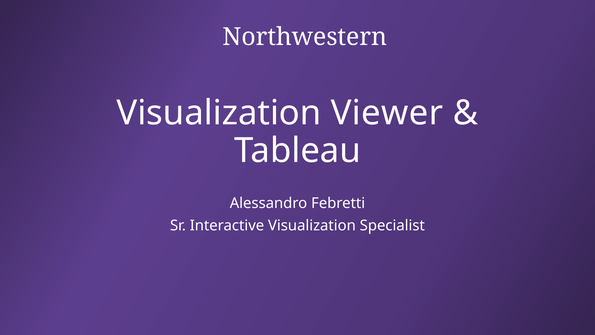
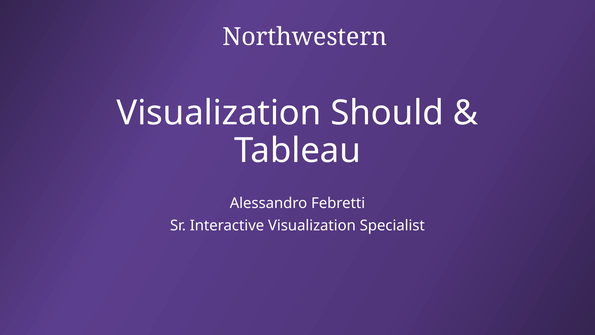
Viewer: Viewer -> Should (387, 113)
